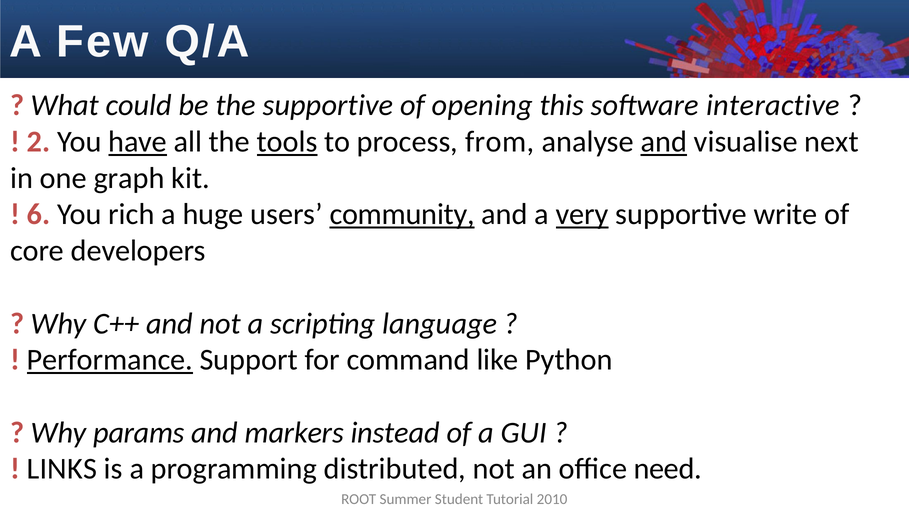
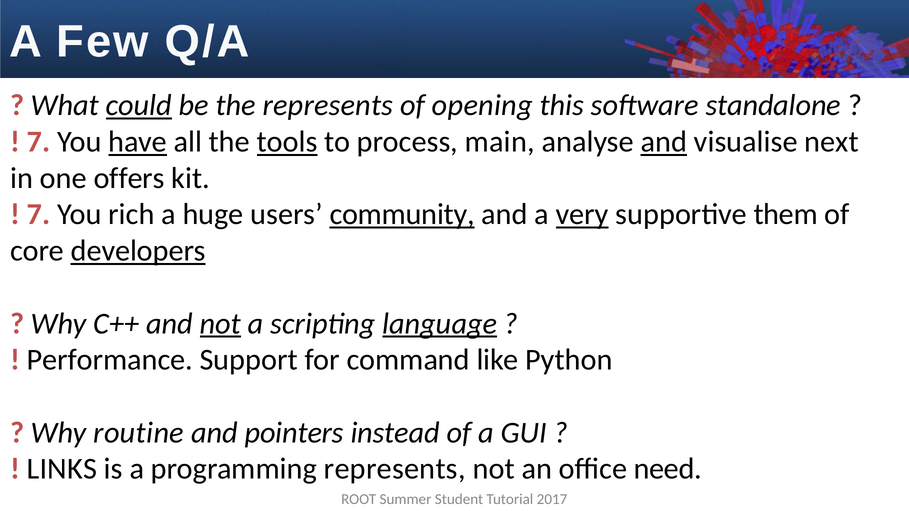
could underline: none -> present (139, 106)
the supportive: supportive -> represents (328, 106)
interactive: interactive -> standalone (773, 106)
2: 2 -> 7 (39, 142)
from: from -> main (500, 142)
graph: graph -> offers (129, 178)
6: 6 -> 7 (39, 215)
write: write -> them (786, 215)
developers underline: none -> present (138, 251)
not underline: none -> present (221, 324)
language underline: none -> present (440, 324)
Performance underline: present -> none (110, 360)
params: params -> routine (139, 433)
markers: markers -> pointers (294, 433)
programming distributed: distributed -> represents (395, 469)
2010: 2010 -> 2017 (552, 500)
